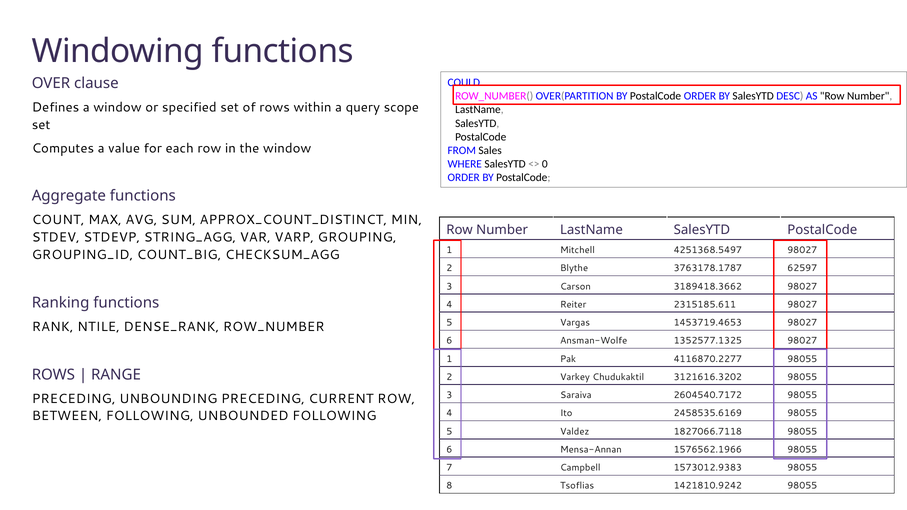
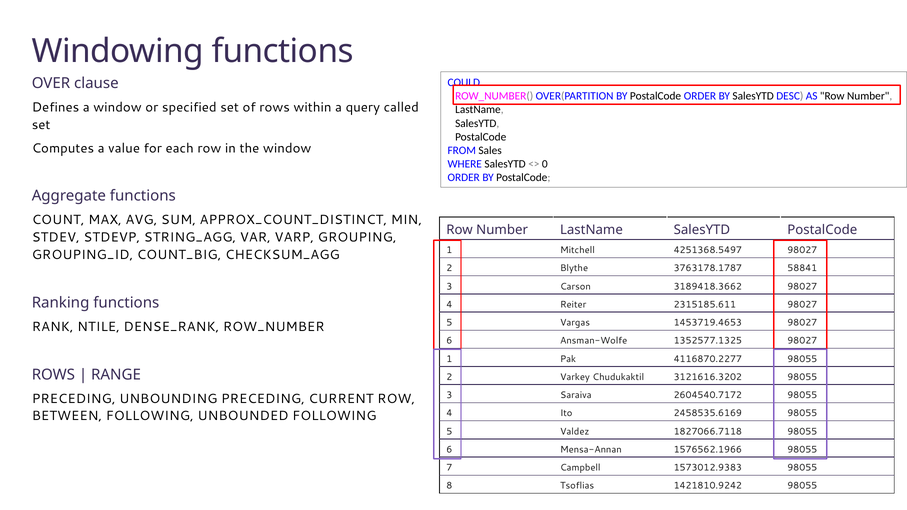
scope: scope -> called (401, 108)
62597: 62597 -> 58841 (802, 268)
